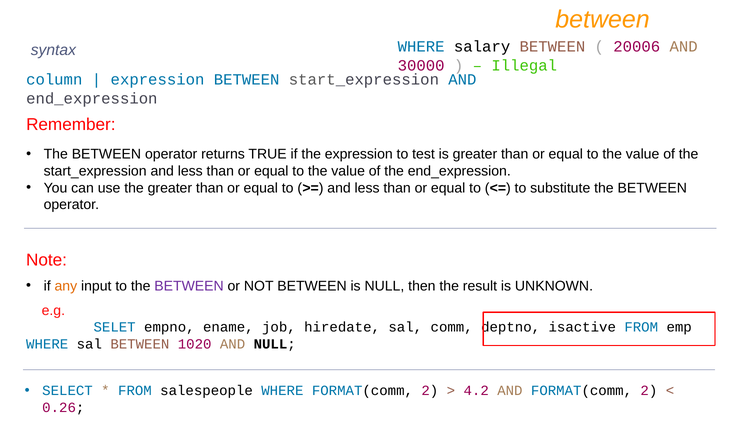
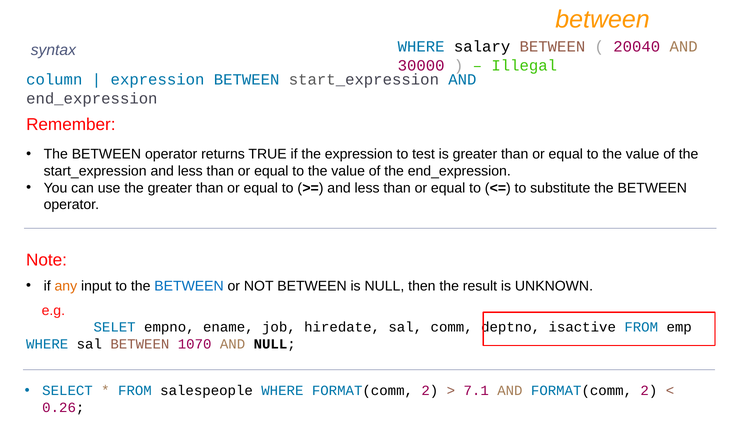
20006: 20006 -> 20040 (637, 47)
BETWEEN colour: purple -> blue (189, 286)
1020: 1020 -> 1070 (195, 344)
4.2: 4.2 -> 7.1 (476, 391)
